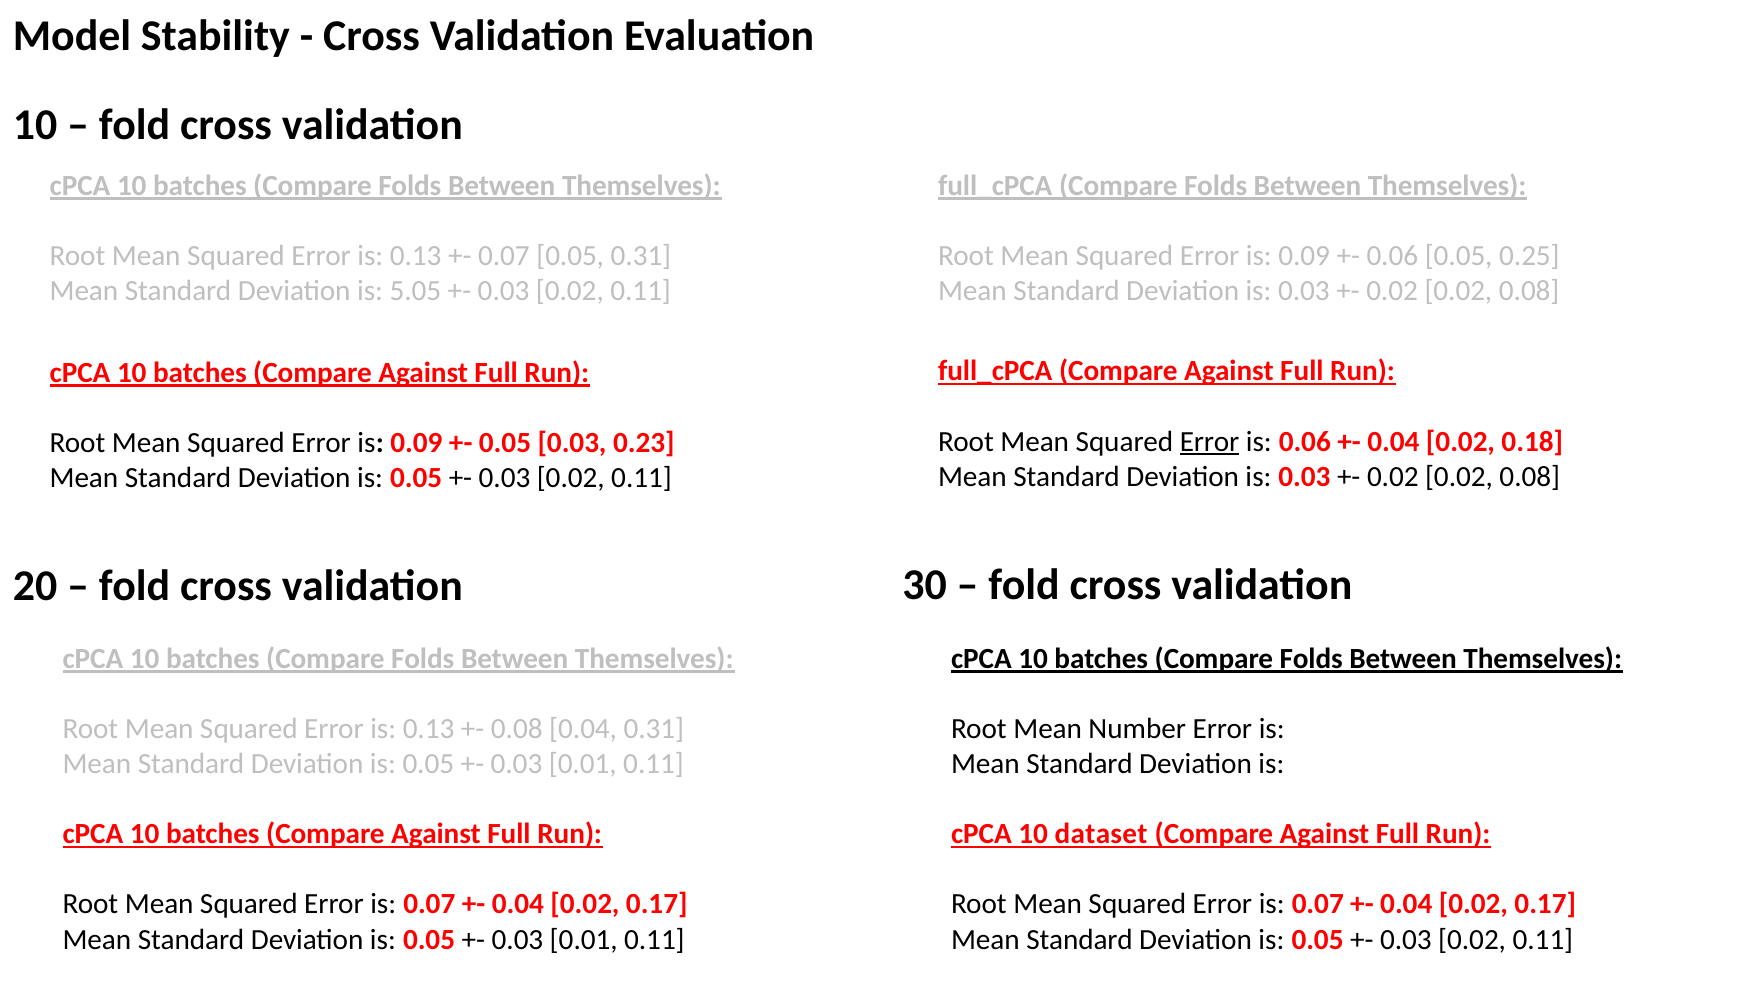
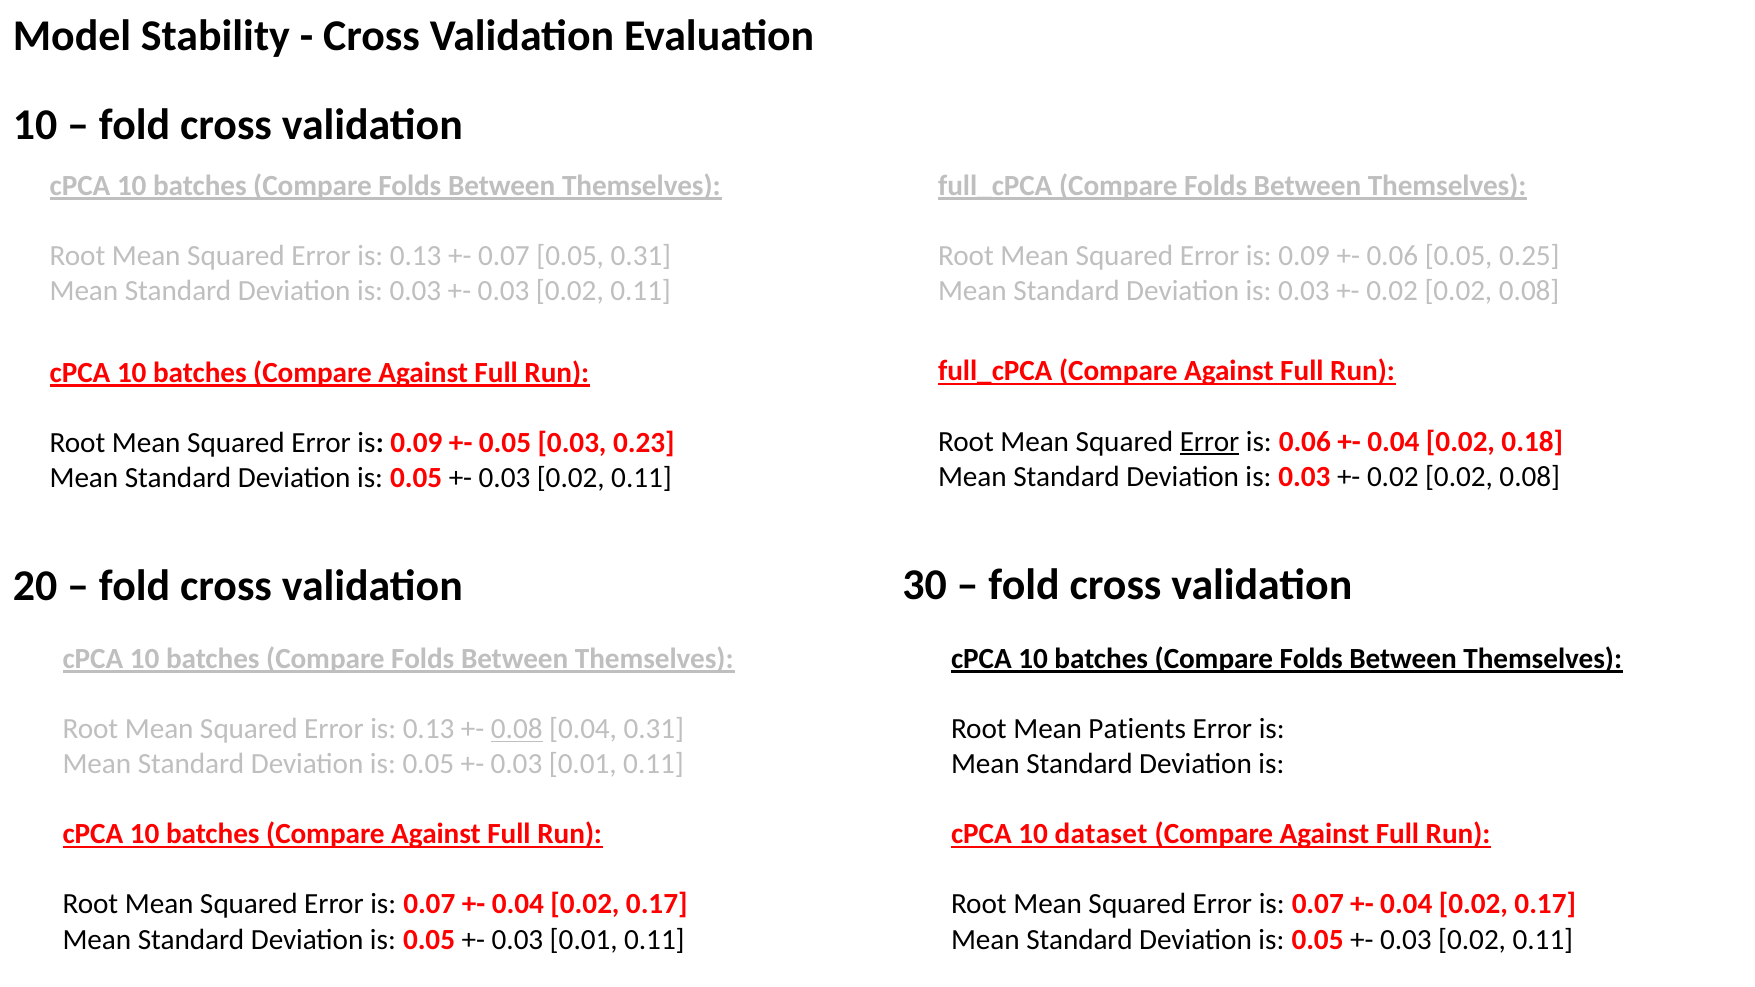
5.05: 5.05 -> 0.03 (415, 291)
0.08 underline: none -> present (517, 729)
Number: Number -> Patients (1137, 729)
